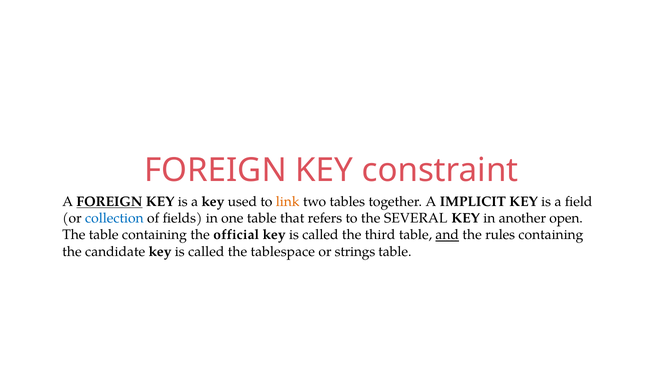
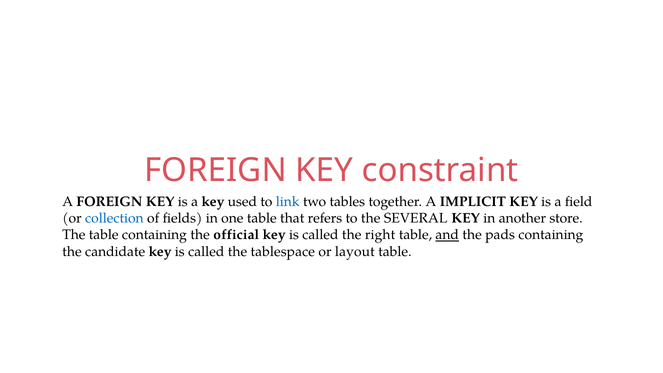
FOREIGN underline: present -> none (109, 202)
link colour: orange -> blue (288, 202)
open: open -> store (566, 218)
third: third -> right (380, 235)
rules: rules -> pads (500, 235)
strings: strings -> layout (355, 251)
